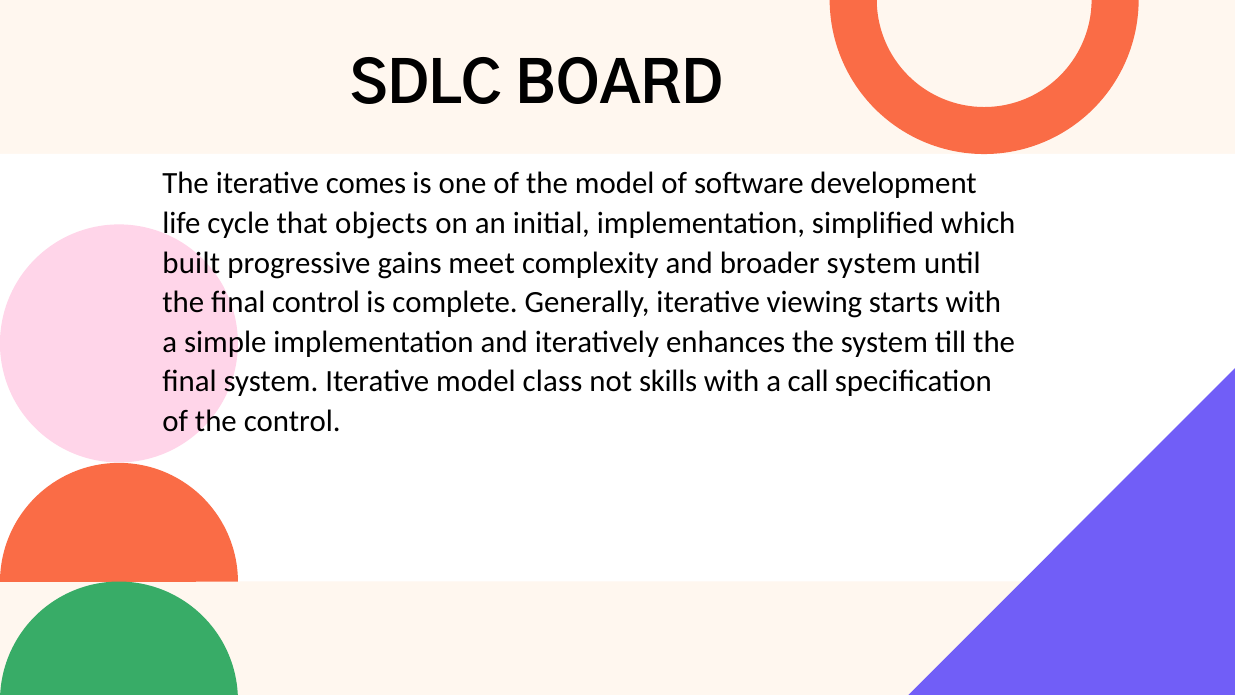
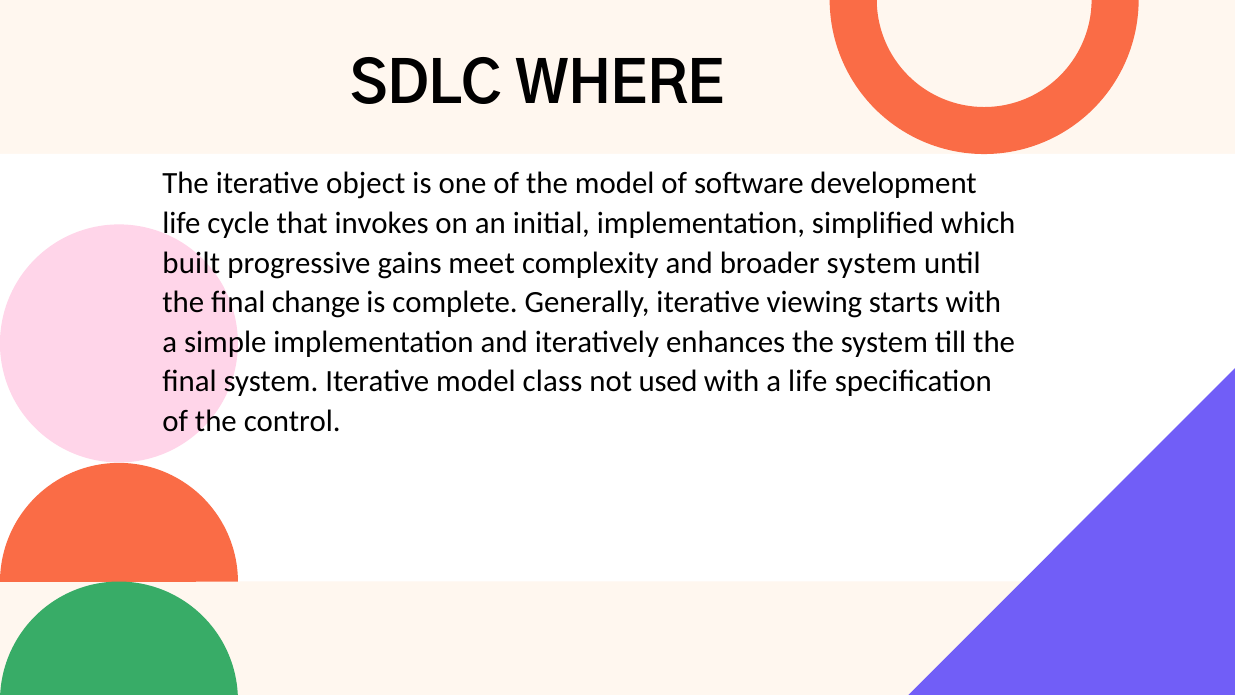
BOARD: BOARD -> WHERE (620, 84)
comes: comes -> object (366, 183)
objects: objects -> invokes (382, 223)
final control: control -> change (316, 302)
skills: skills -> used (668, 382)
a call: call -> life (808, 382)
